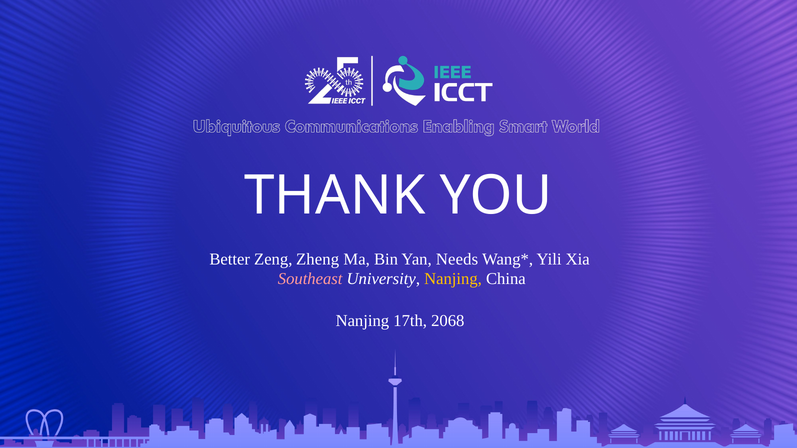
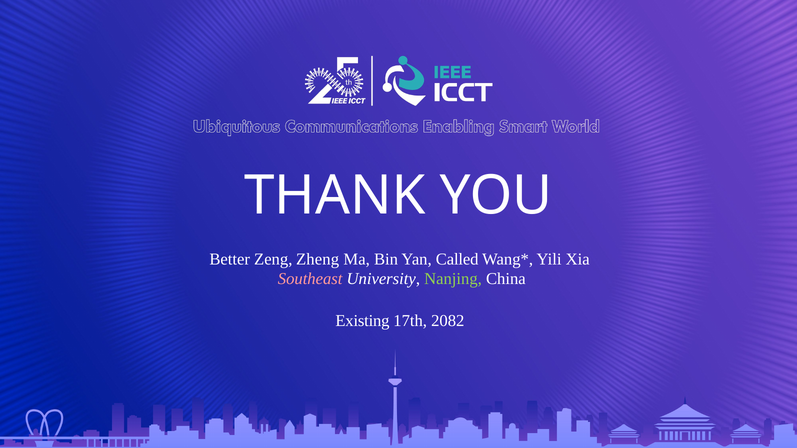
Needs: Needs -> Called (457, 259)
Nanjing colour: yellow -> light green (453, 279)
Nanjing: Nanjing -> Existing (362, 321)
2068: 2068 -> 2082 (448, 321)
